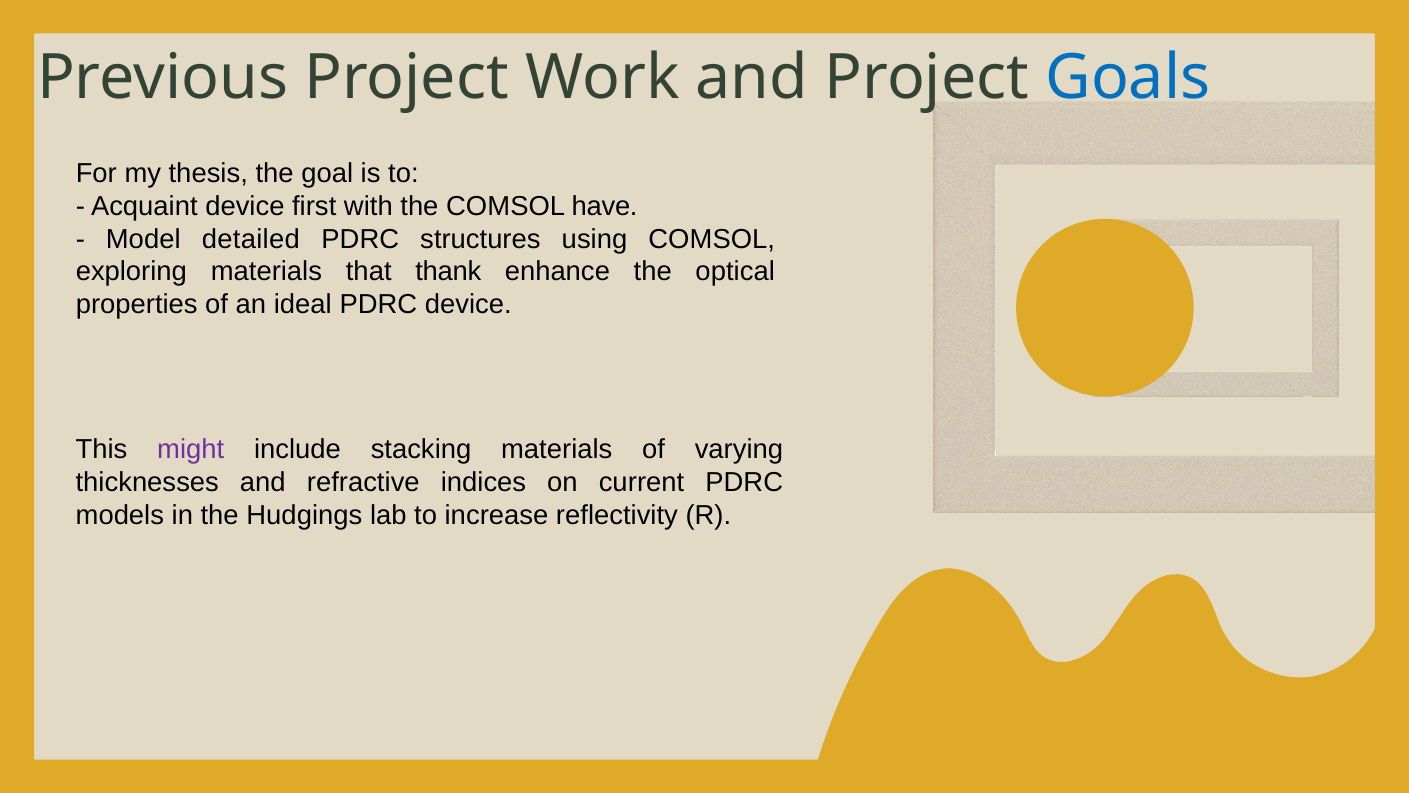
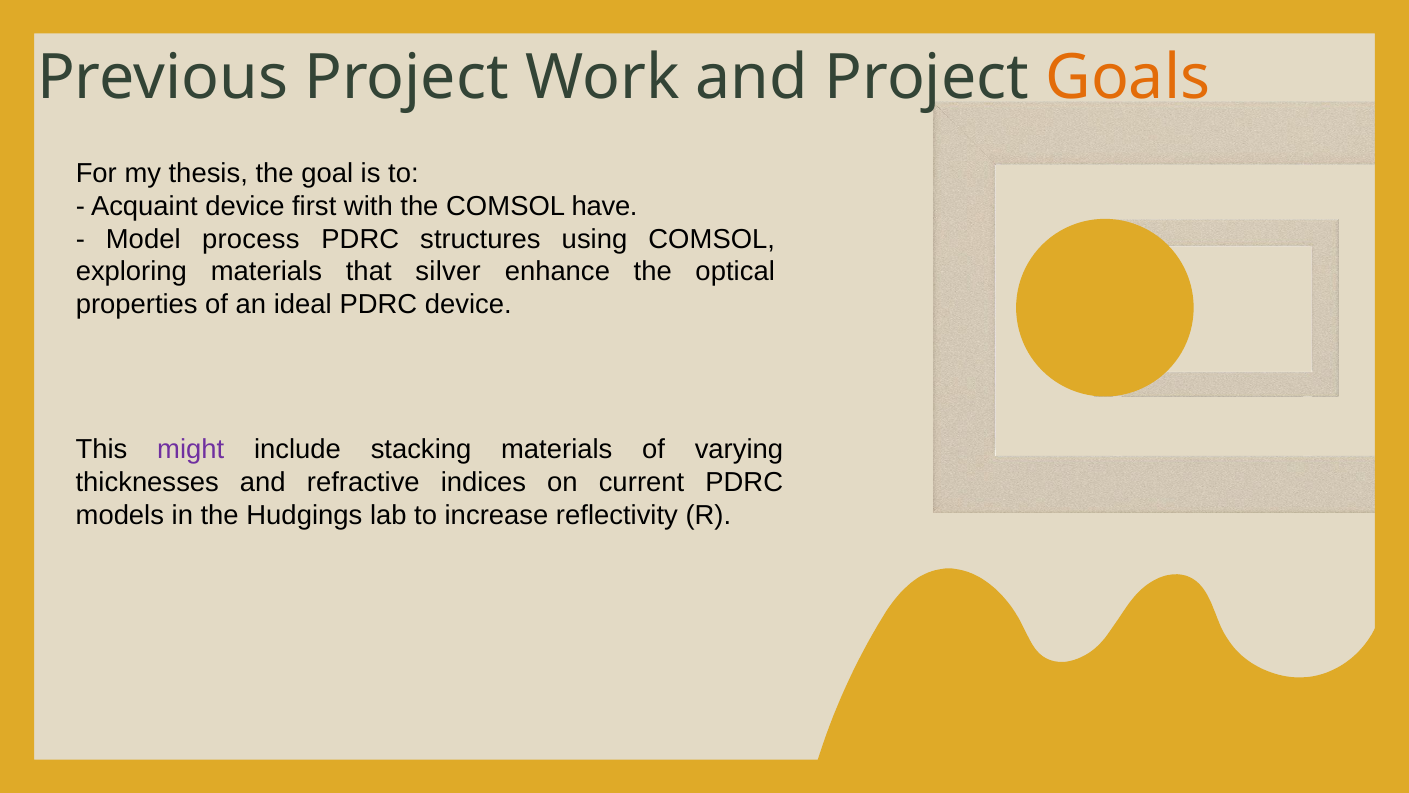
Goals colour: blue -> orange (1128, 78)
detailed: detailed -> process (251, 239)
thank: thank -> silver (448, 272)
